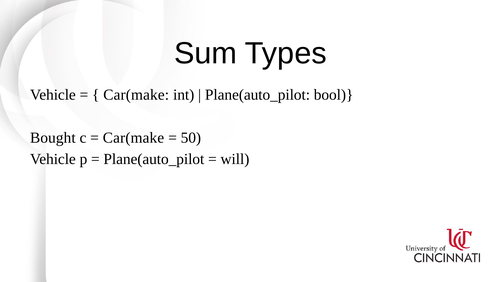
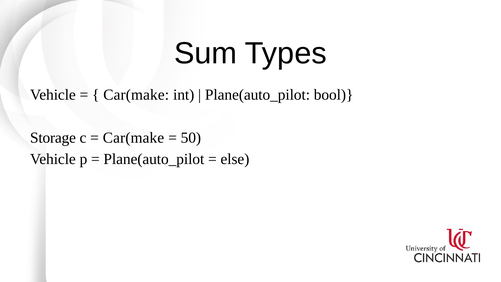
Bought: Bought -> Storage (53, 138)
will: will -> else (235, 159)
